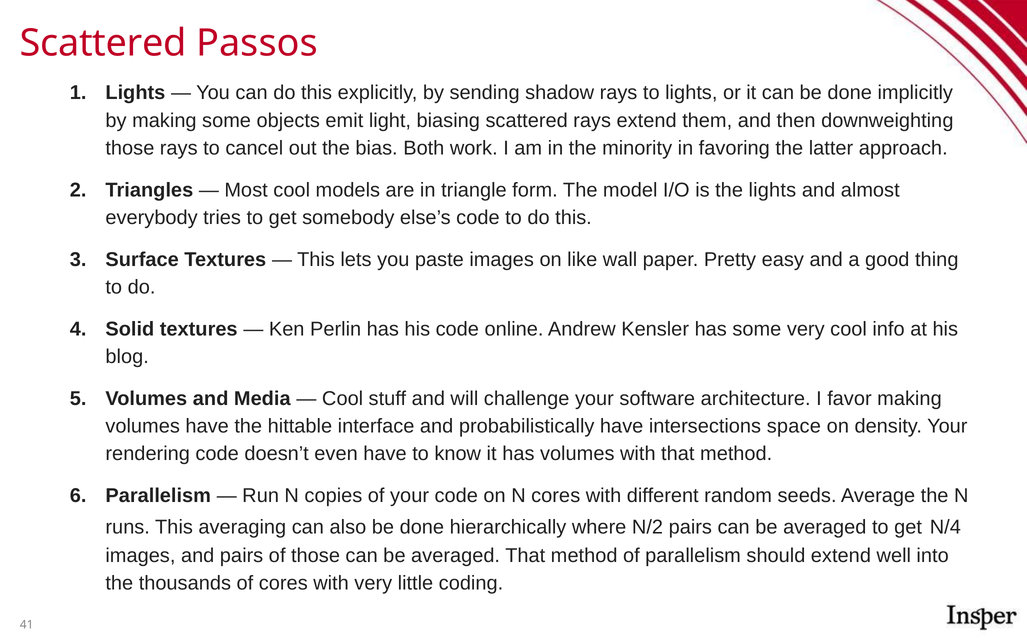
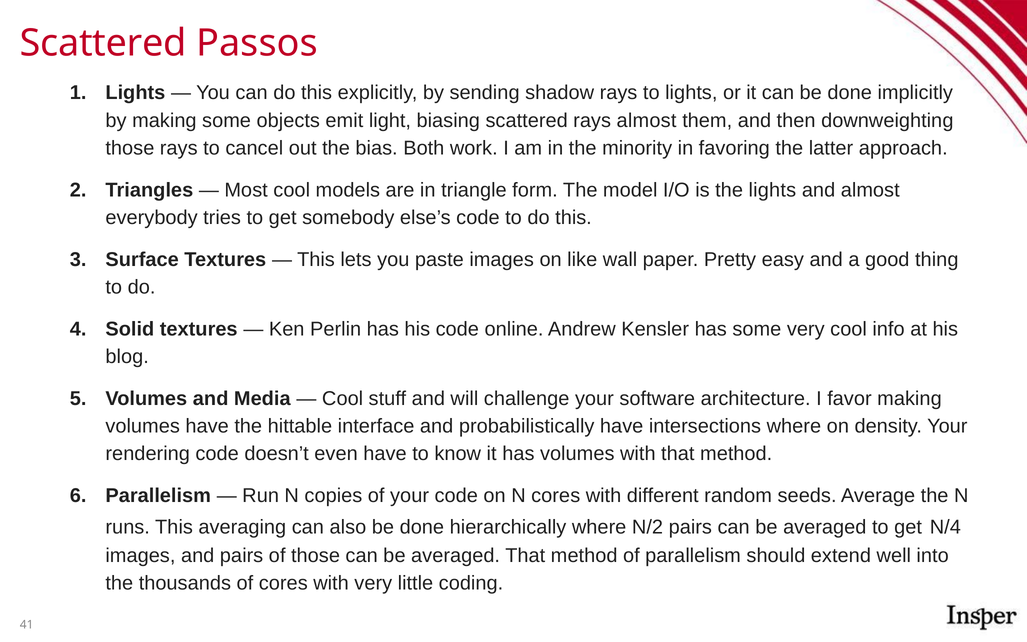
rays extend: extend -> almost (647, 120)
intersections space: space -> where (794, 426)
